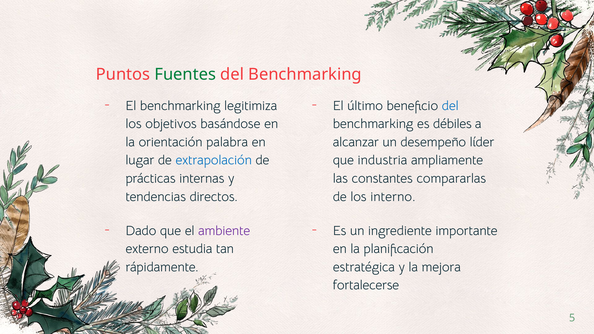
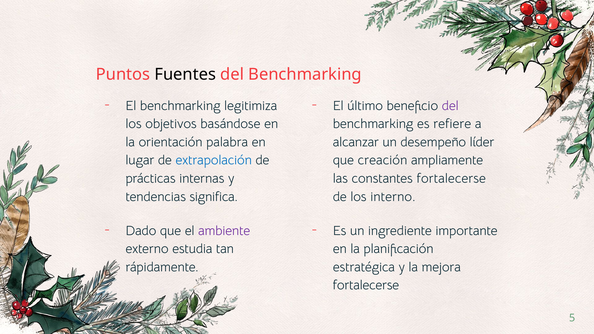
Fuentes colour: green -> black (185, 75)
del colour: blue -> purple (450, 106)
débiles: débiles -> refiere (452, 124)
industria: industria -> creación (382, 160)
constantes compararlas: compararlas -> fortalecerse (451, 179)
directos: directos -> significa (214, 197)
